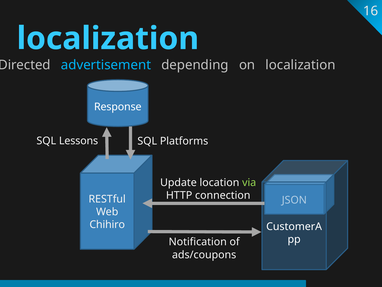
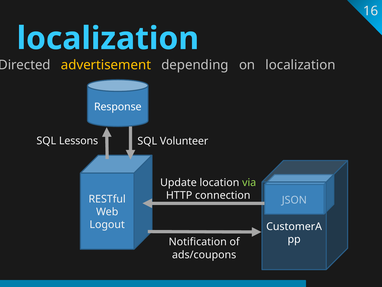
advertisement colour: light blue -> yellow (106, 65)
Platforms: Platforms -> Volunteer (184, 141)
Chihiro: Chihiro -> Logout (107, 224)
